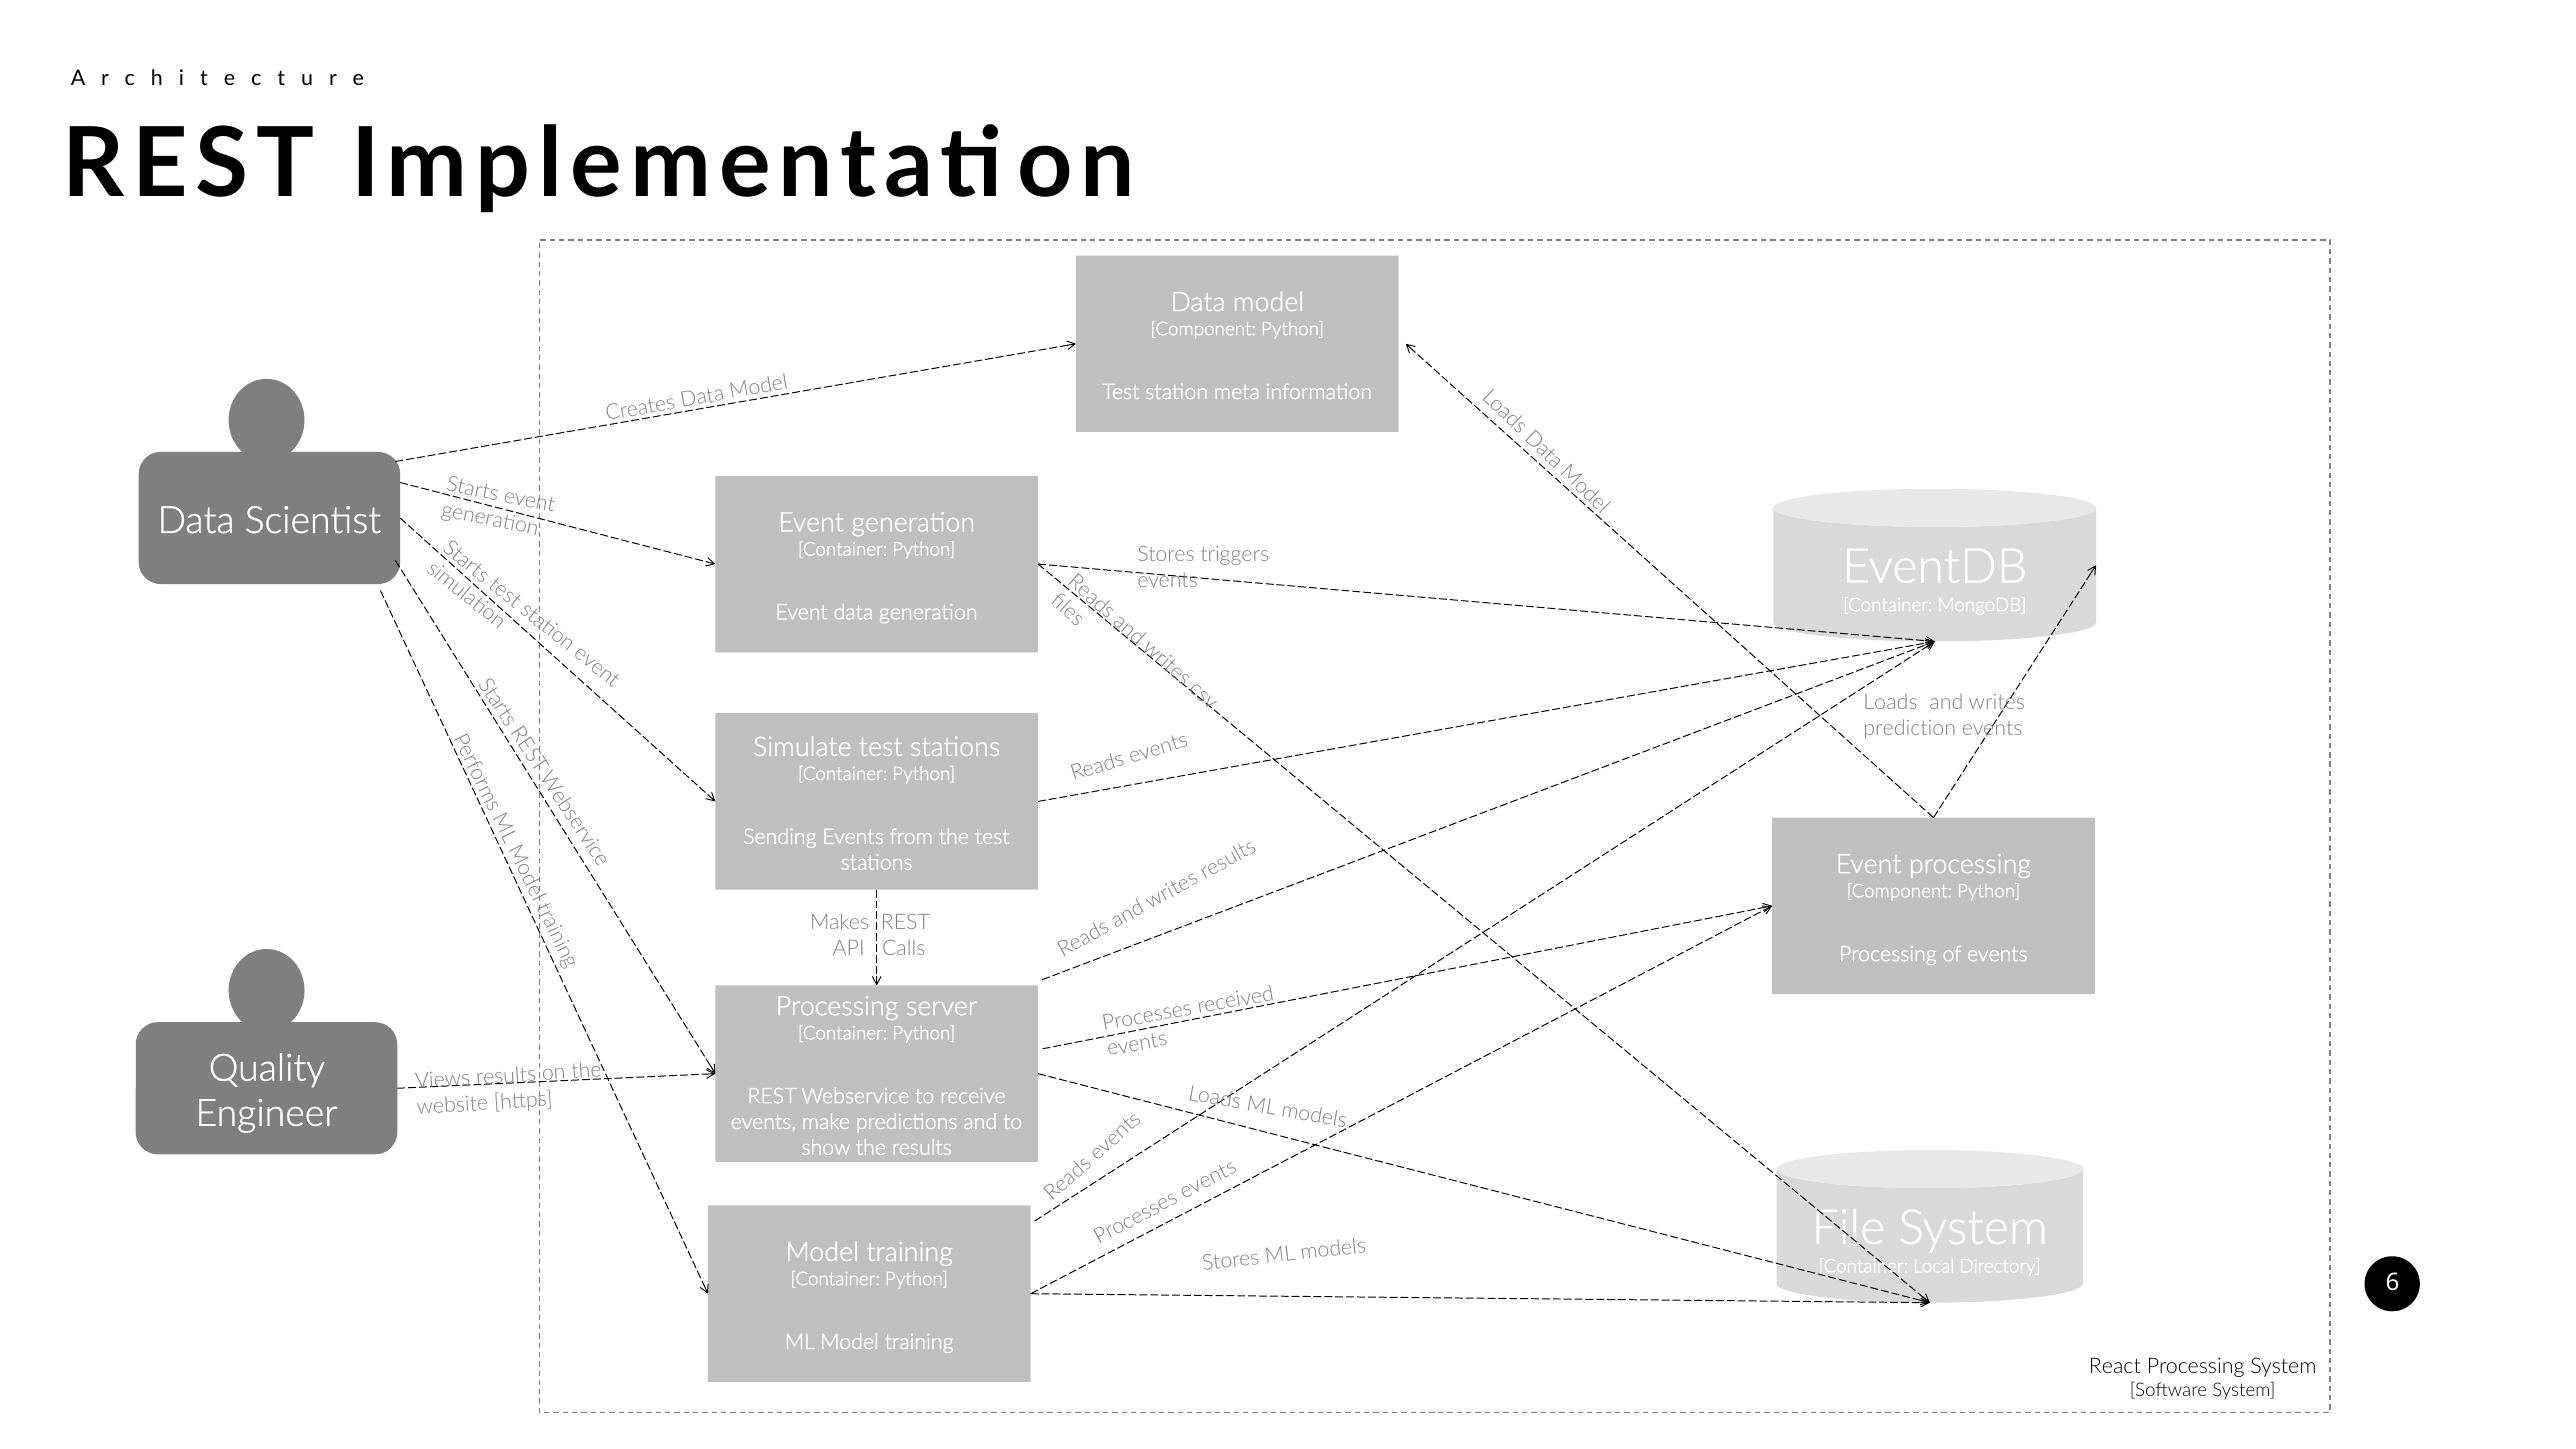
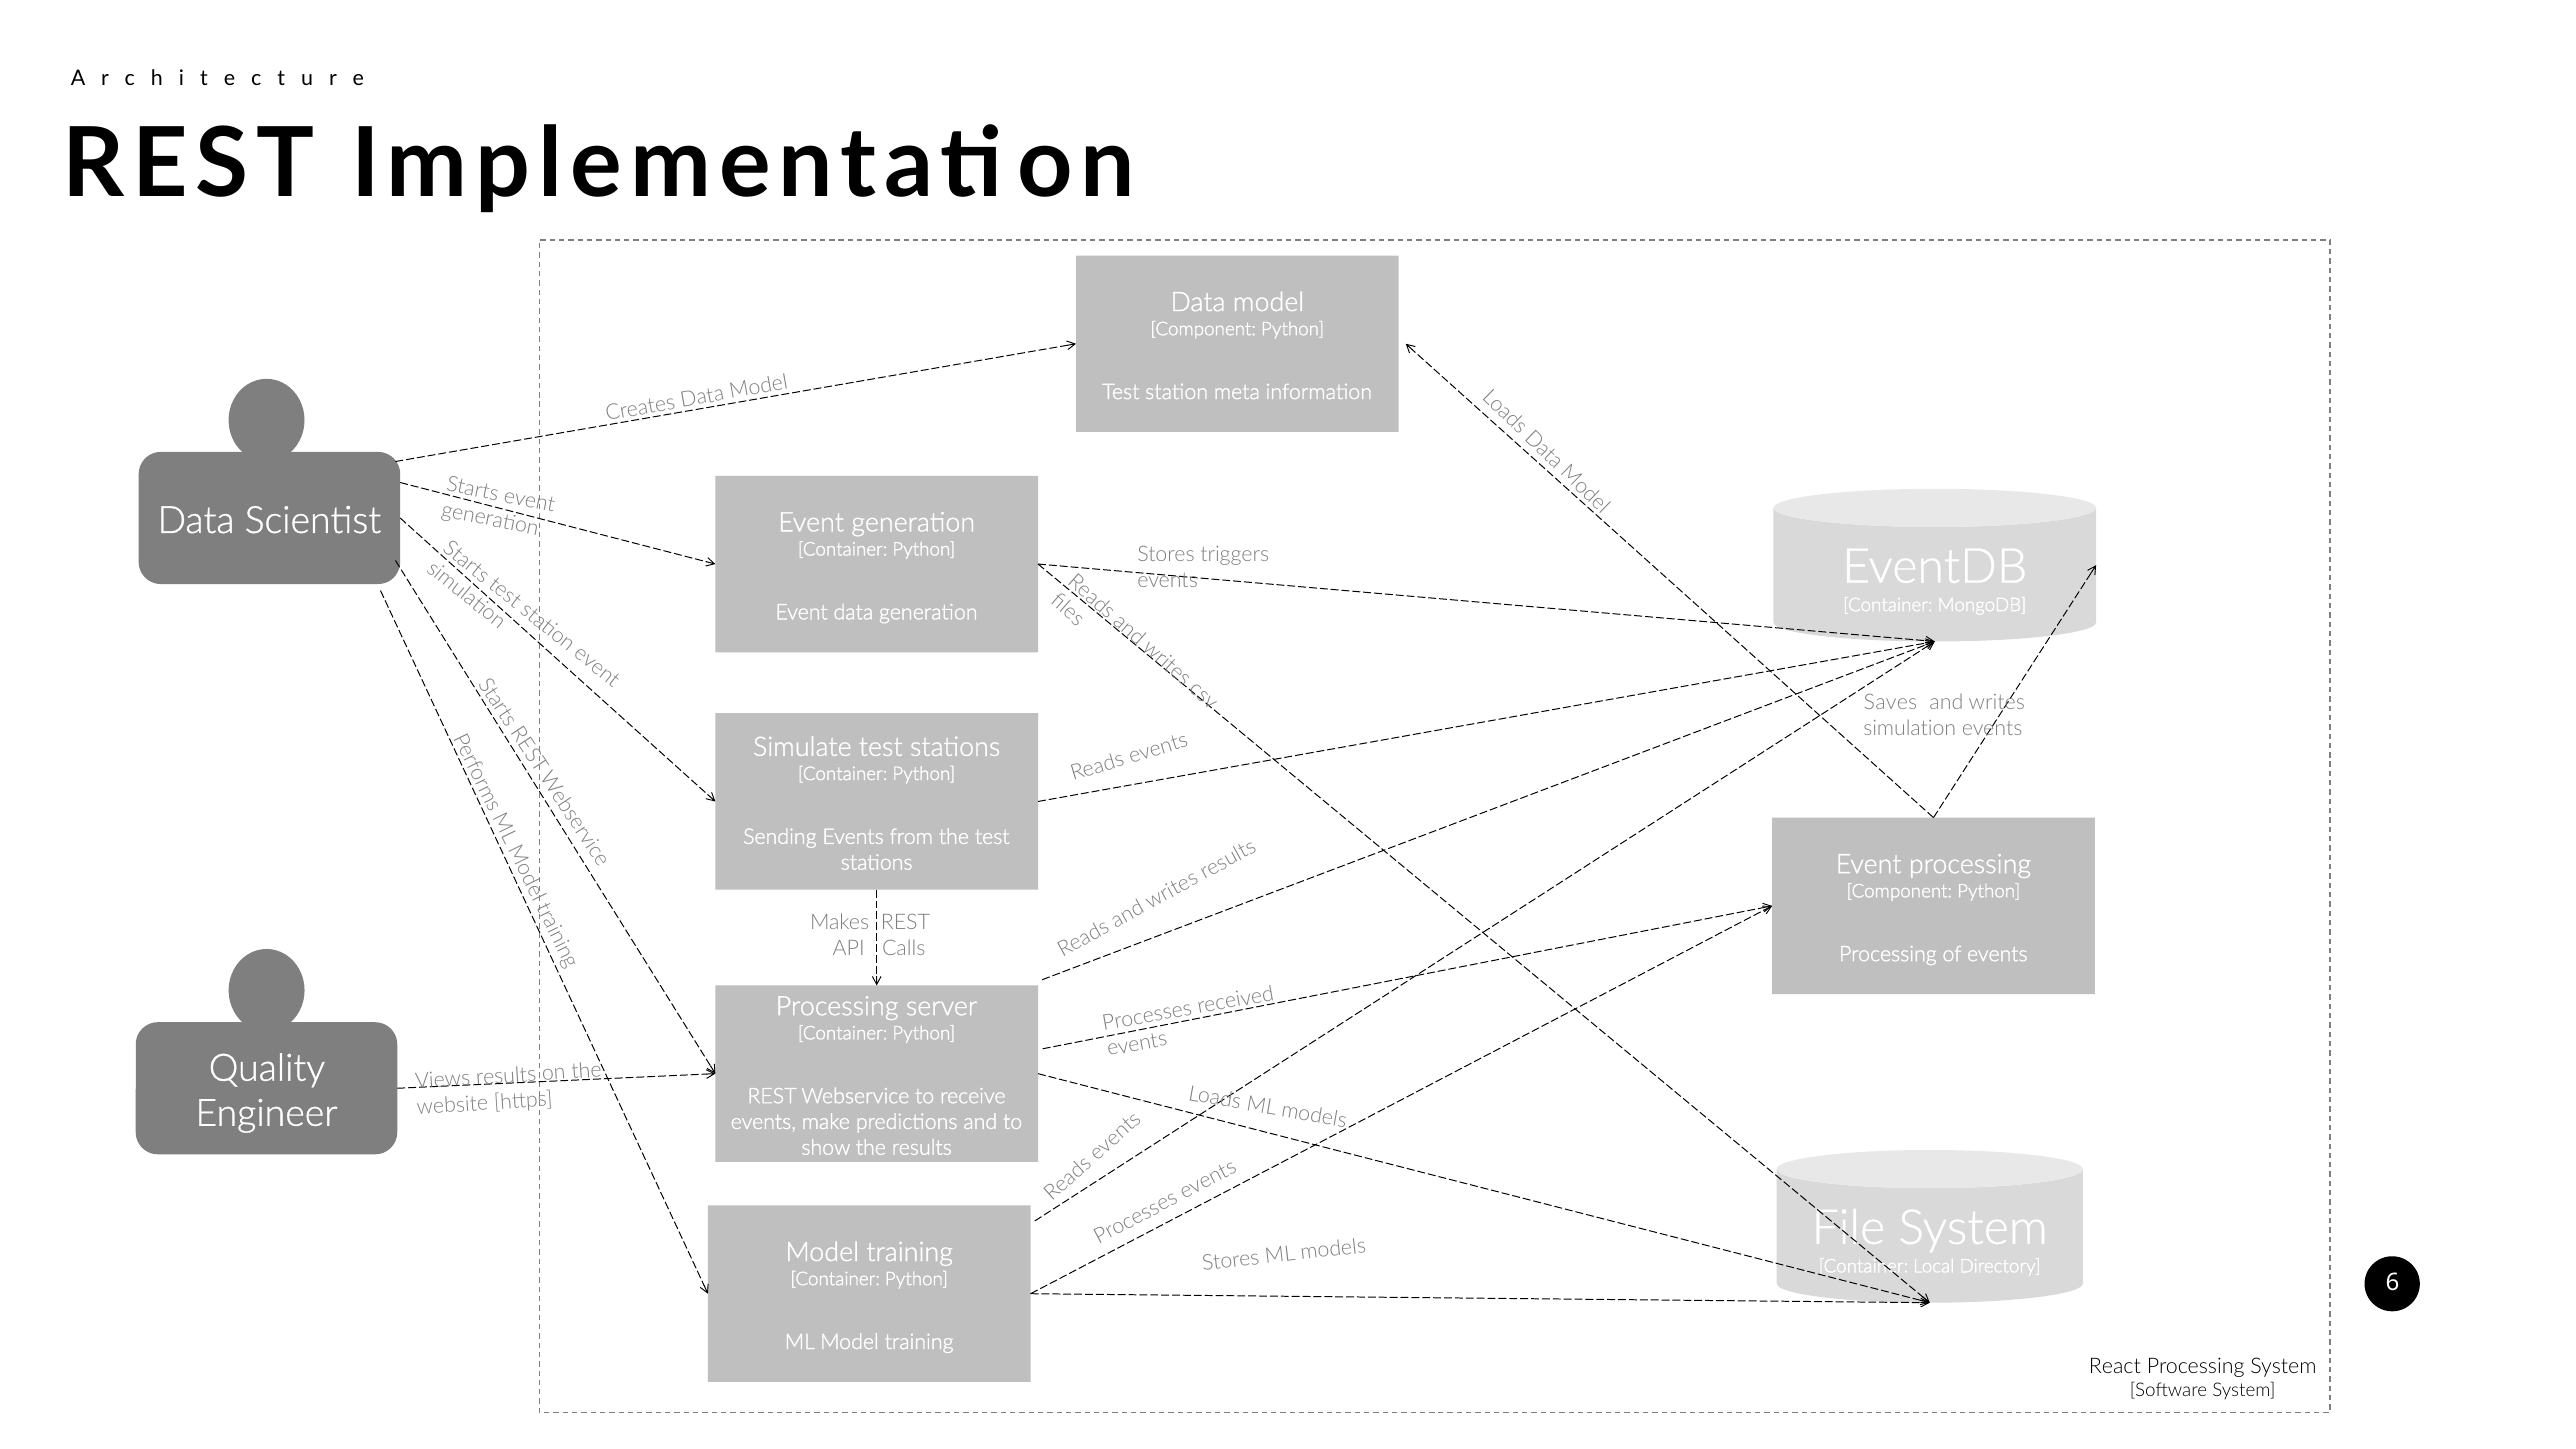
Loads: Loads -> Saves (1890, 702)
prediction: prediction -> simulation (1910, 728)
